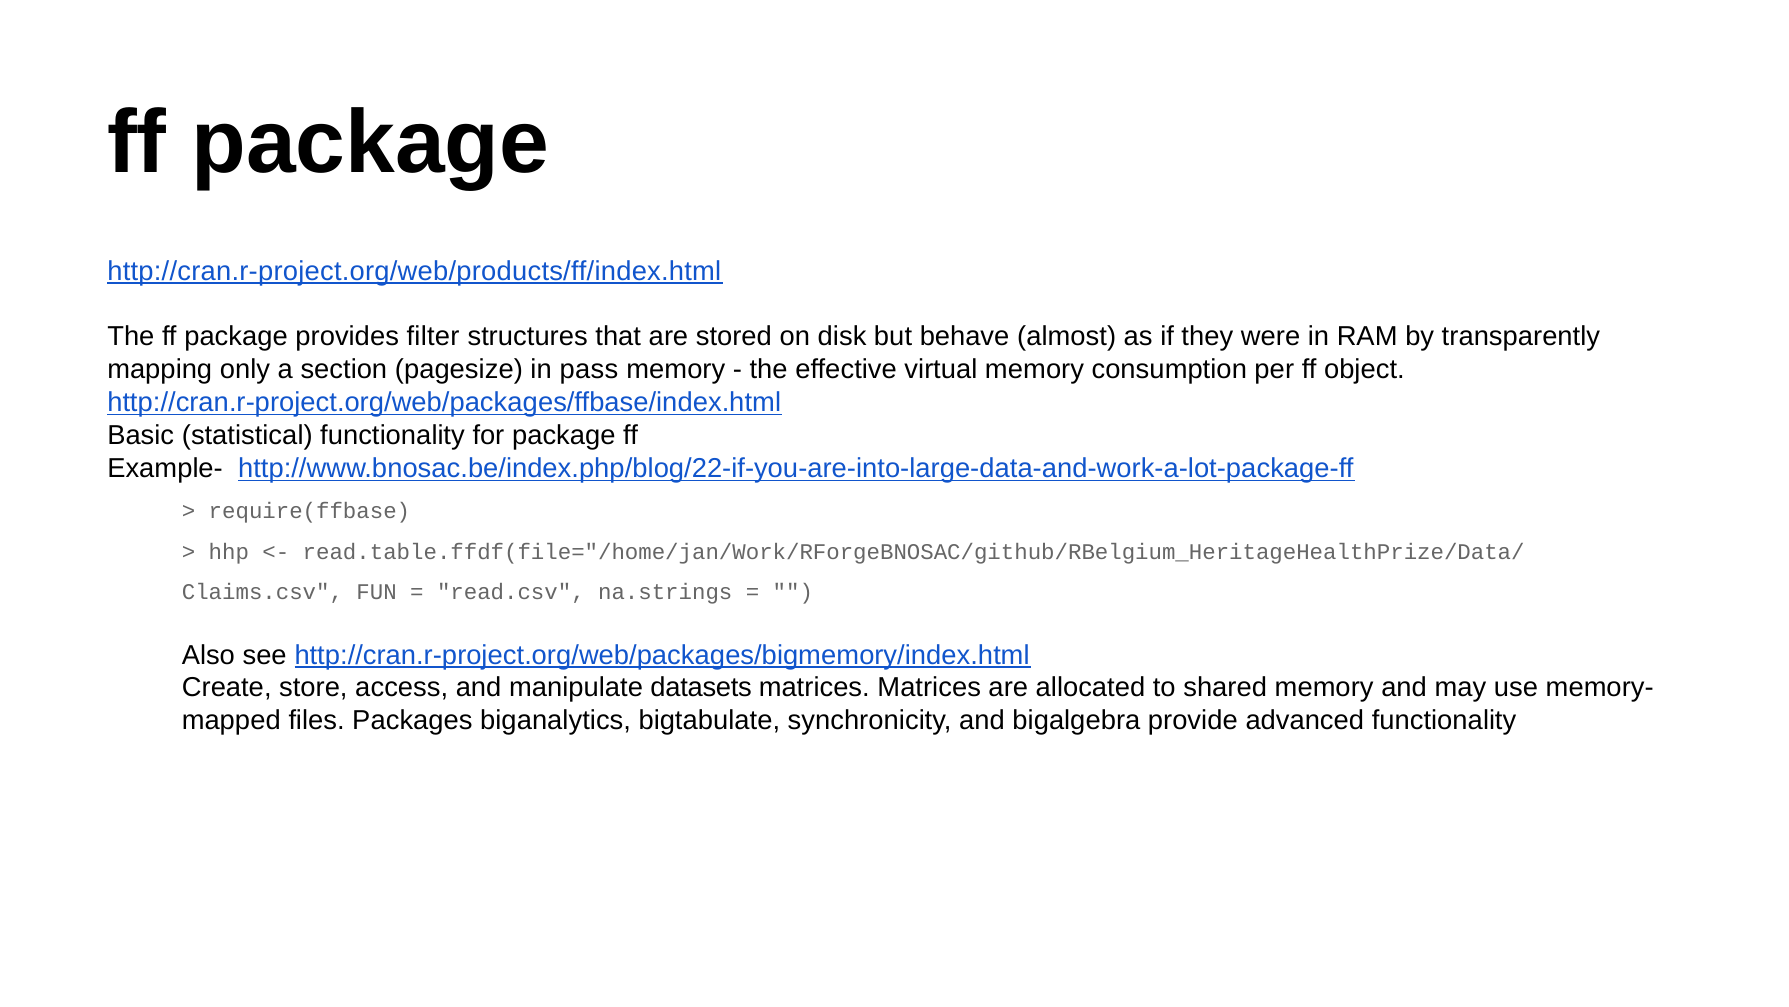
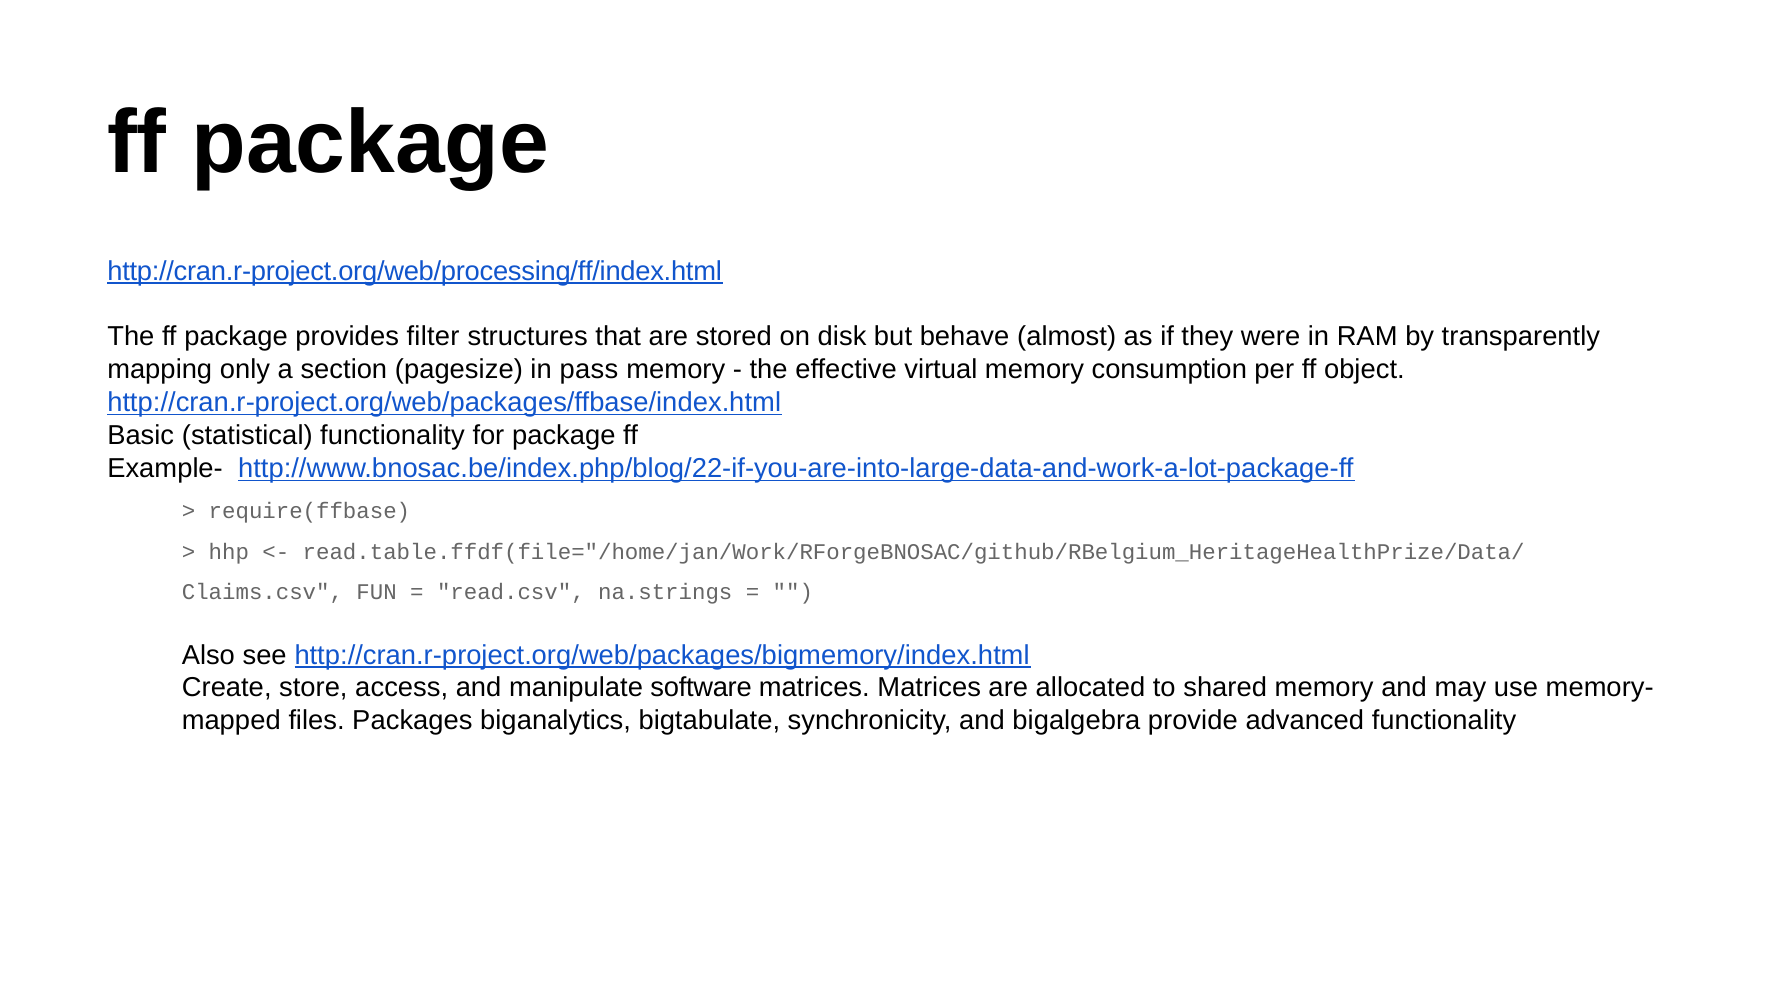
http://cran.r-project.org/web/products/ff/index.html: http://cran.r-project.org/web/products/ff/index.html -> http://cran.r-project.org/web/processing/ff/index.html (415, 271)
datasets: datasets -> software (701, 687)
